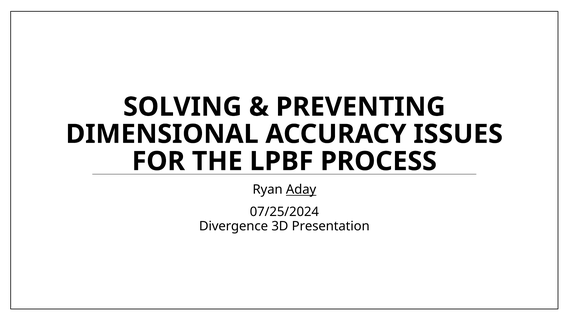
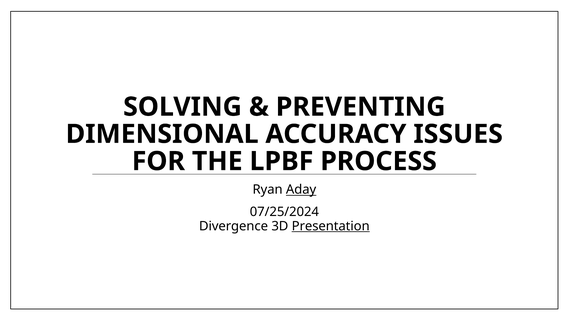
Presentation underline: none -> present (331, 226)
